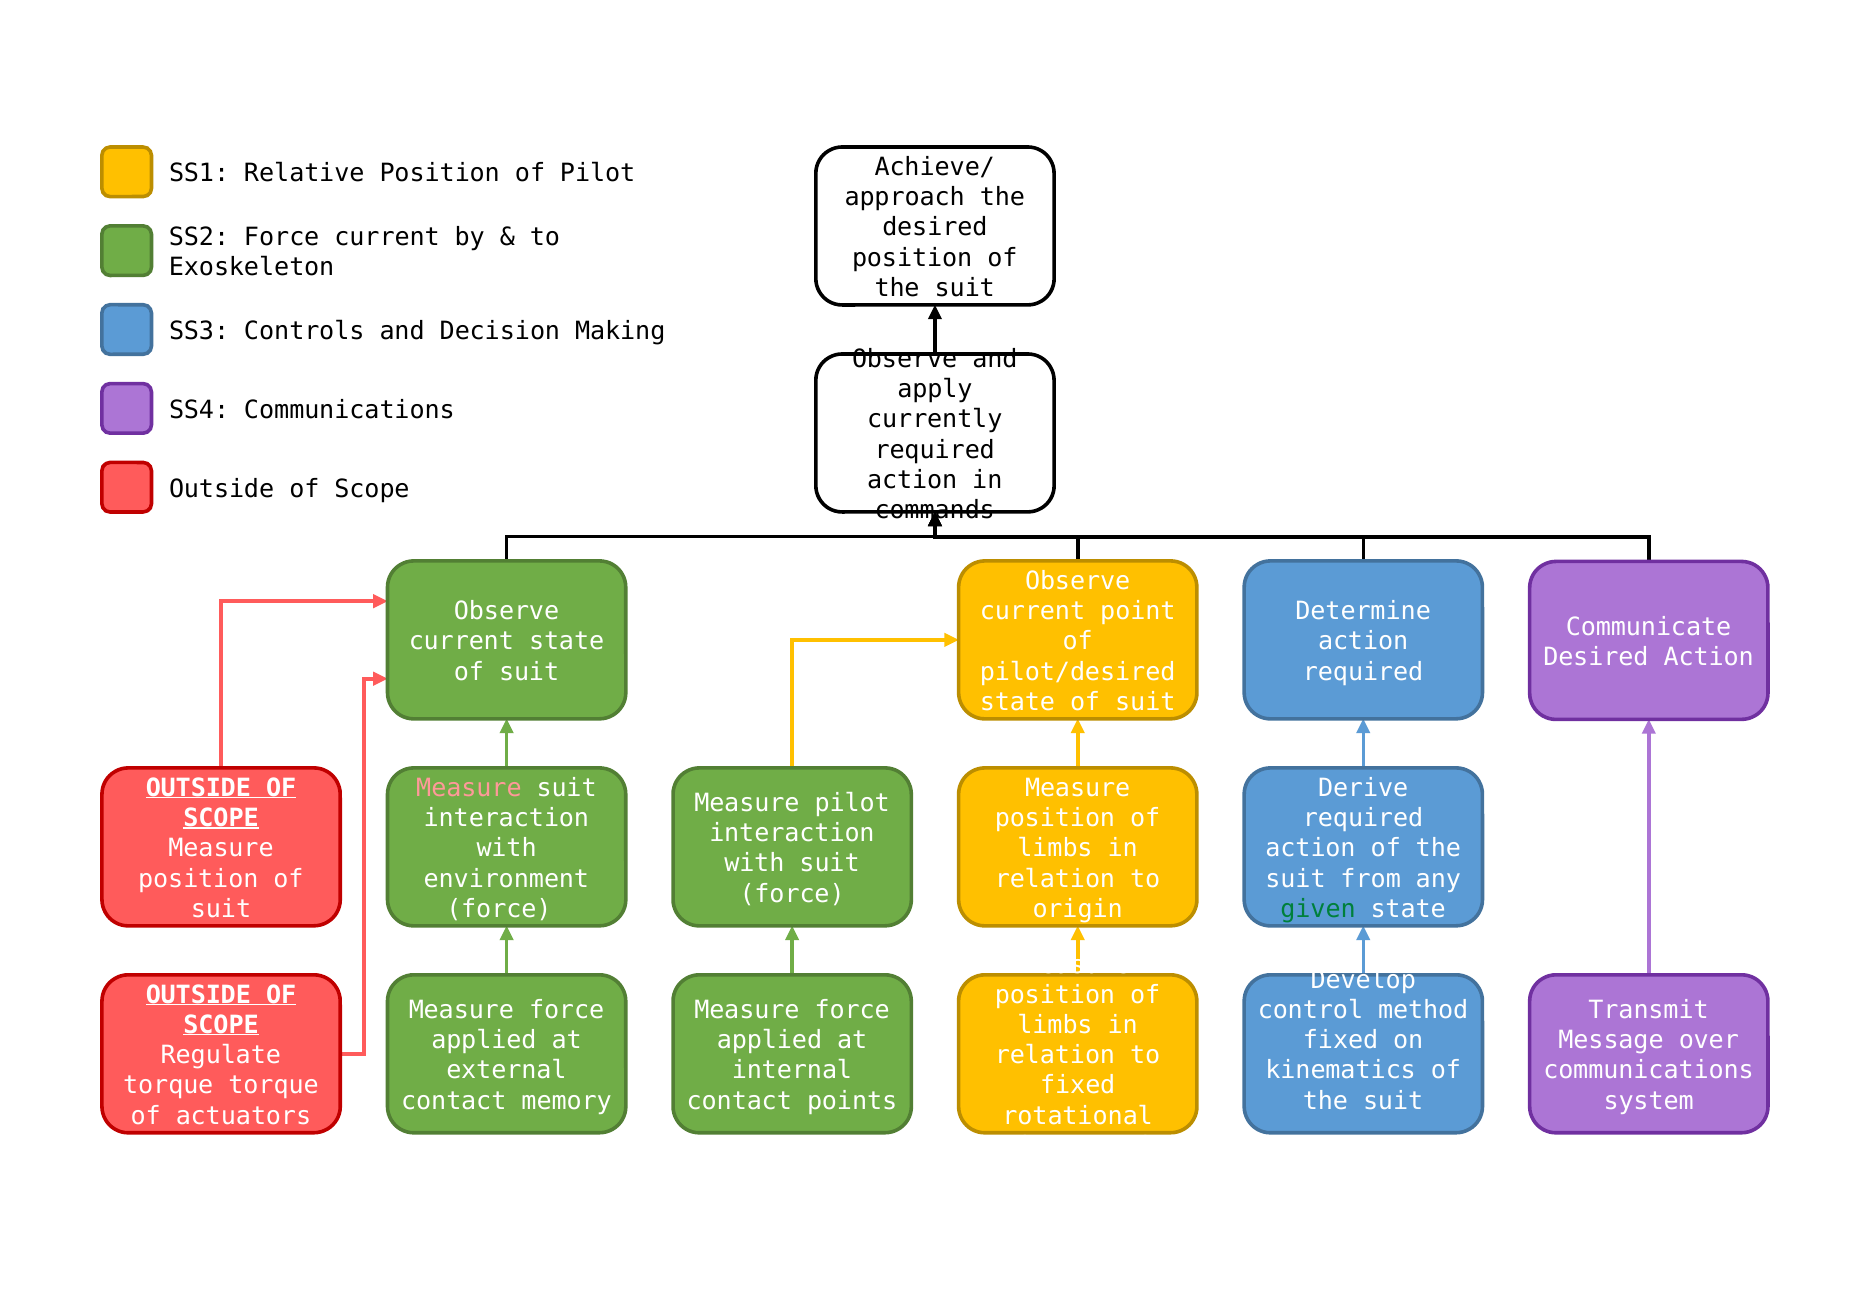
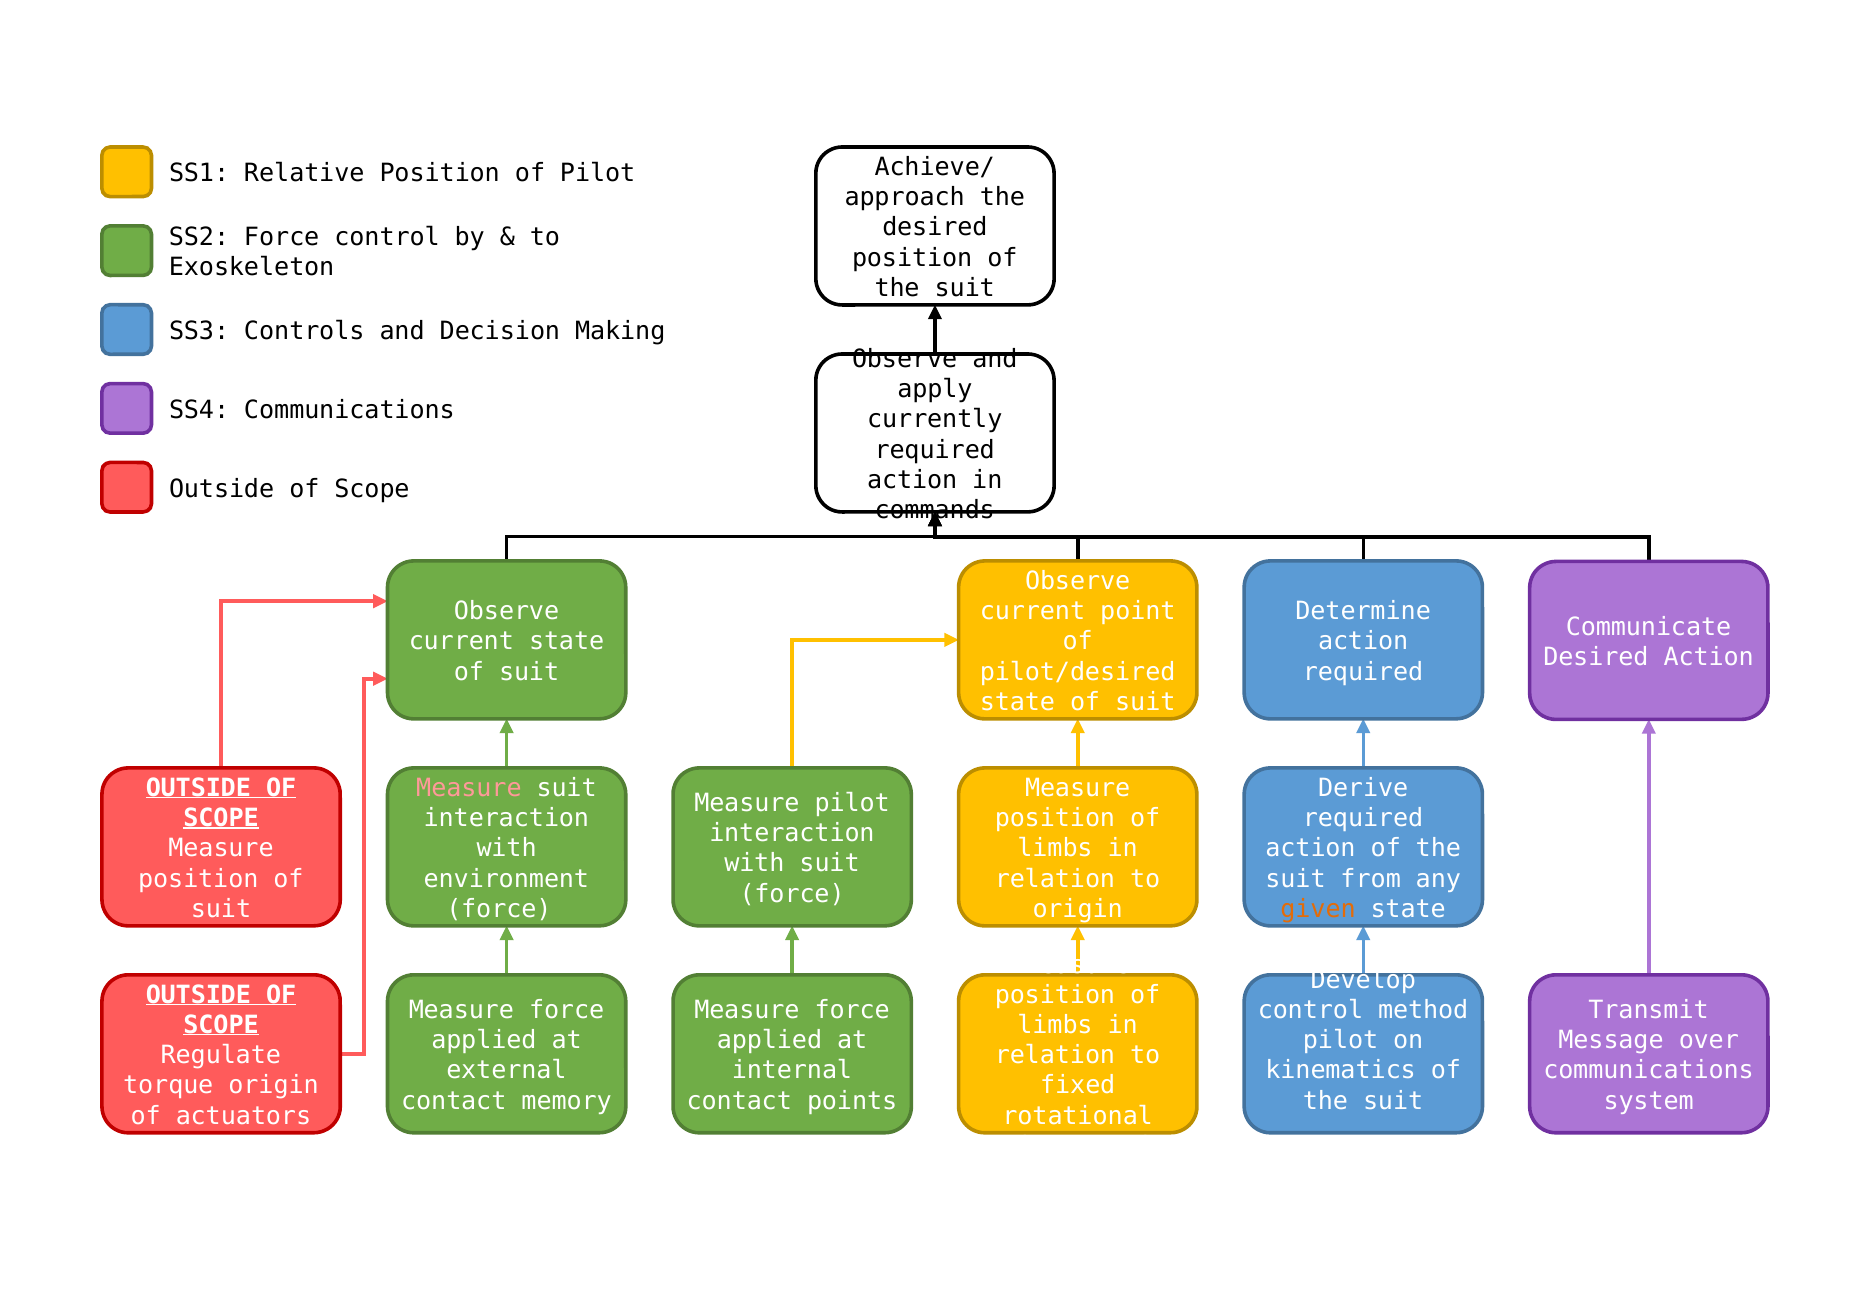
Force current: current -> control (387, 237)
given colour: green -> orange (1318, 909)
fixed: fixed -> pilot (1341, 1040)
torque torque: torque -> origin (274, 1085)
